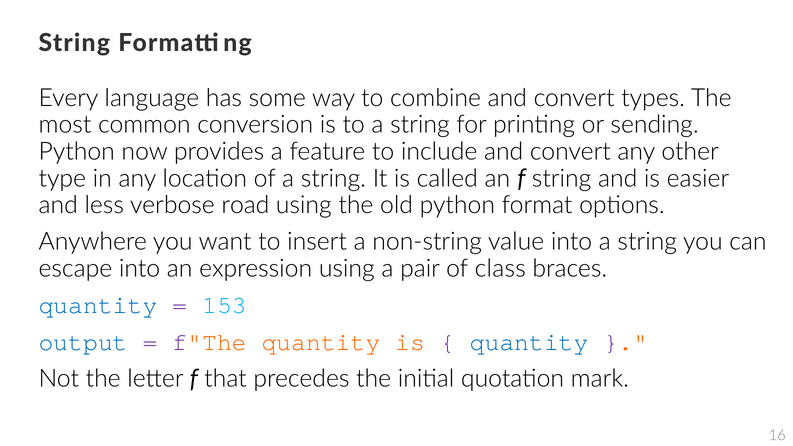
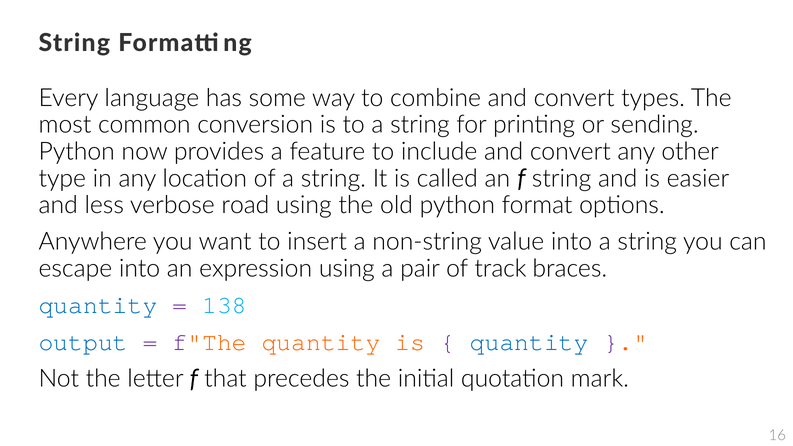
class: class -> track (500, 269)
153: 153 -> 138 (224, 305)
